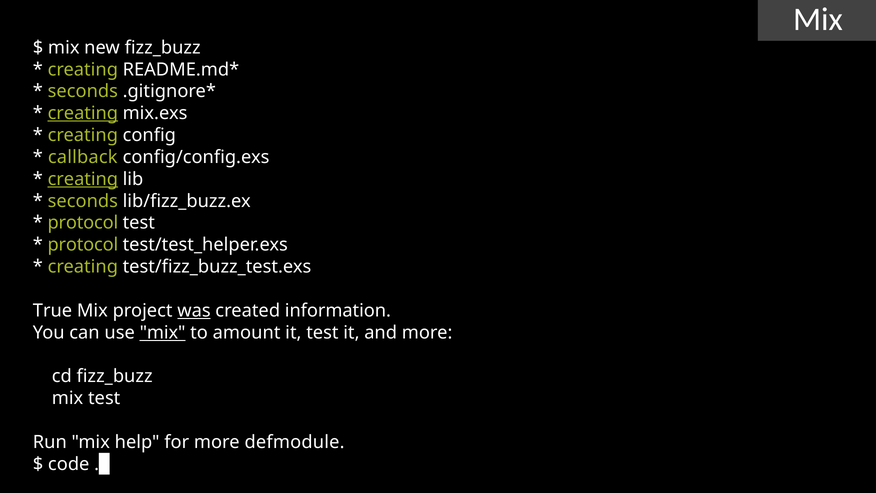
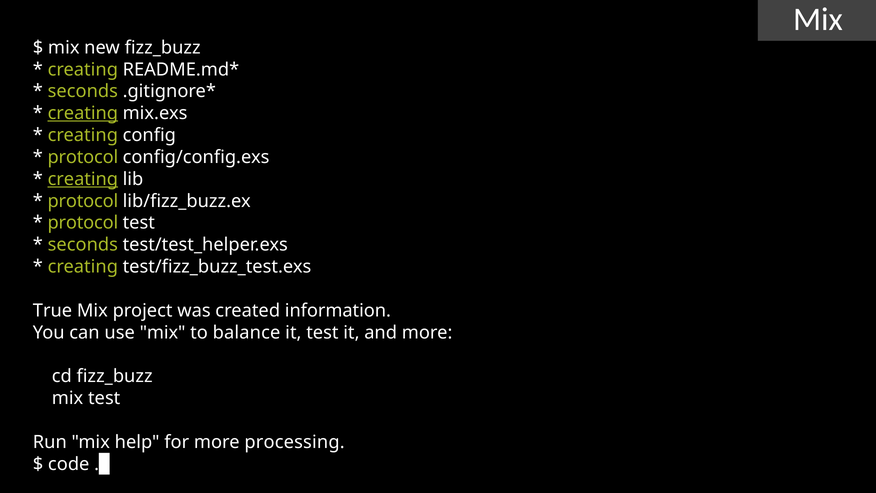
callback: callback -> protocol (83, 157)
seconds: seconds -> protocol (83, 201)
protocol: protocol -> seconds (83, 245)
was underline: present -> none (194, 310)
mix underline: present -> none (163, 332)
amount: amount -> balance (247, 332)
defmodule: defmodule -> processing (295, 442)
